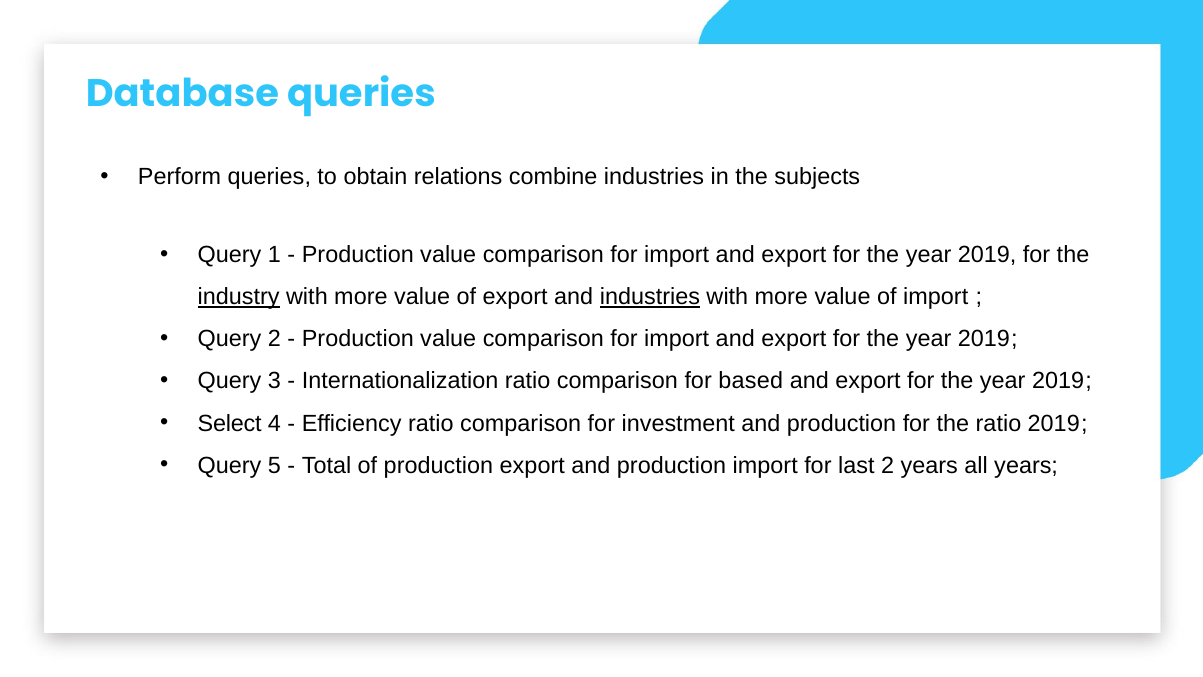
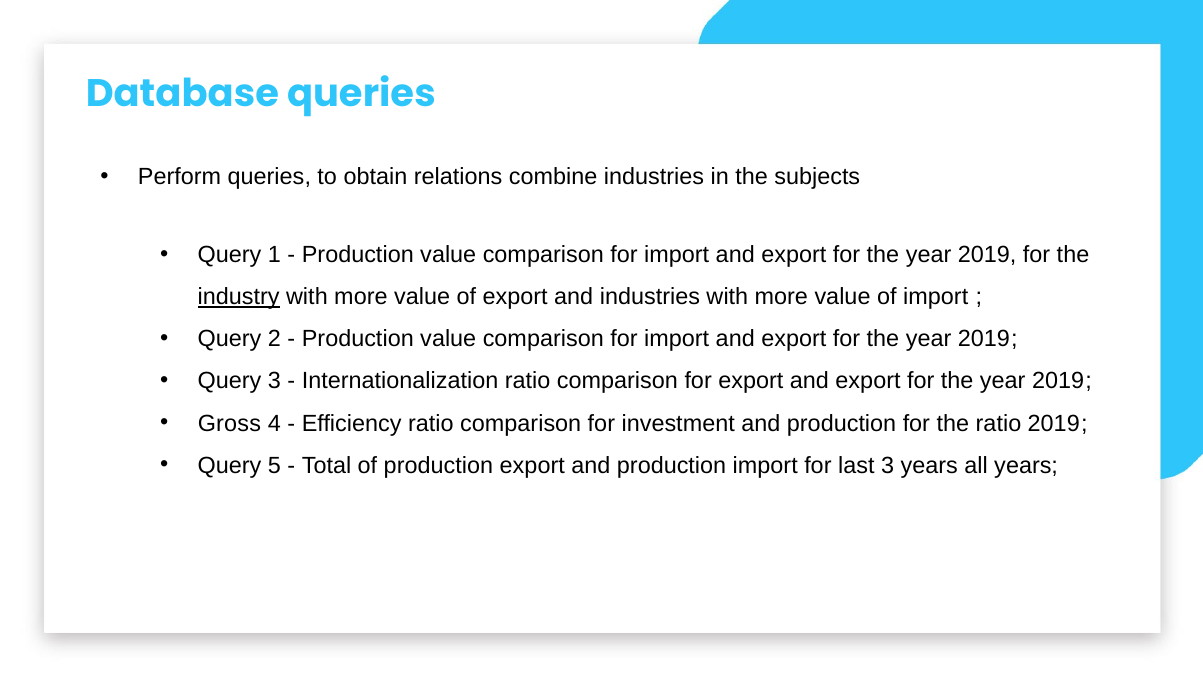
industries underline: present -> none (650, 297)
for based: based -> export (751, 381)
Select: Select -> Gross (229, 423)
last 2: 2 -> 3 (888, 465)
